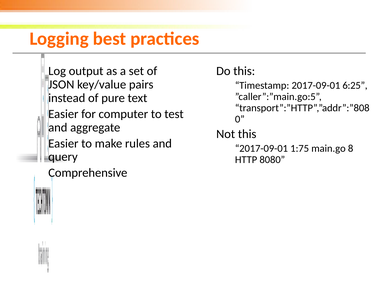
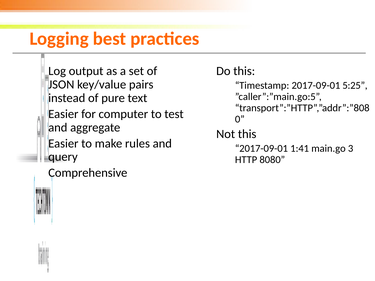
6:25: 6:25 -> 5:25 (355, 85)
1:75: 1:75 -> 1:41 (300, 148)
8: 8 -> 3 (351, 148)
